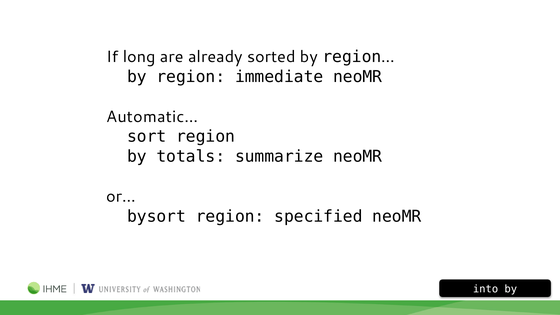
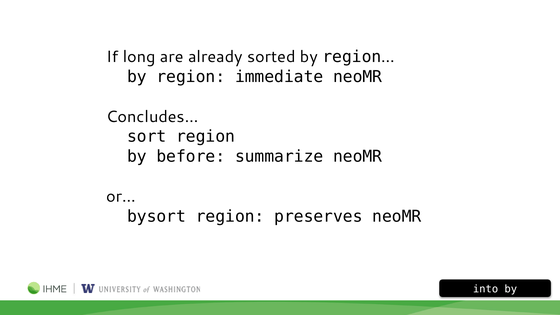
Automatic…: Automatic… -> Concludes… (152, 117)
totals: totals -> before (191, 157)
specified: specified -> preserves (318, 216)
